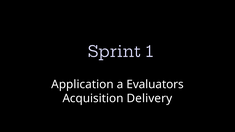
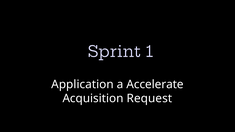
Evaluators: Evaluators -> Accelerate (155, 84)
Delivery: Delivery -> Request (149, 99)
